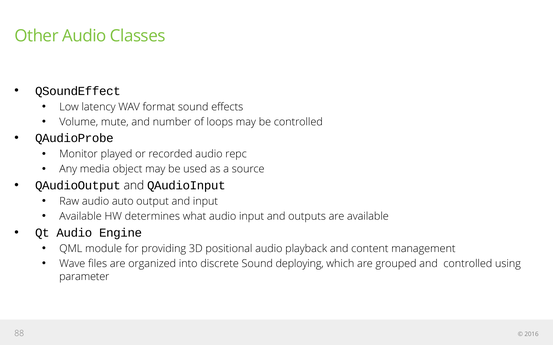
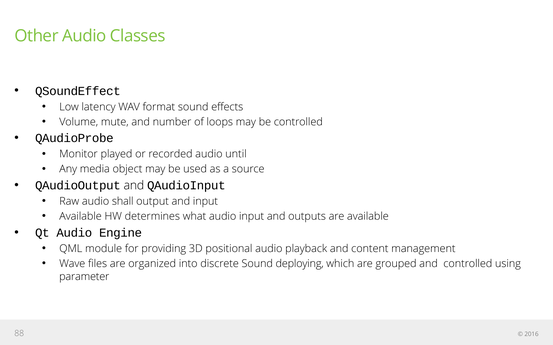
repc: repc -> until (236, 154)
auto: auto -> shall (123, 202)
